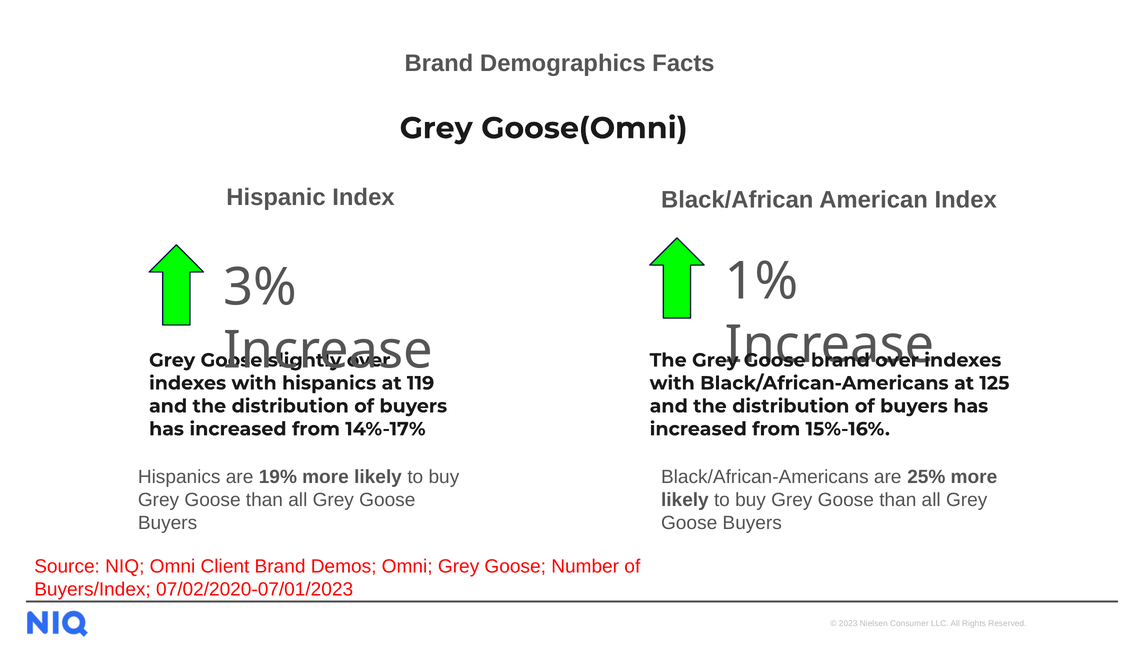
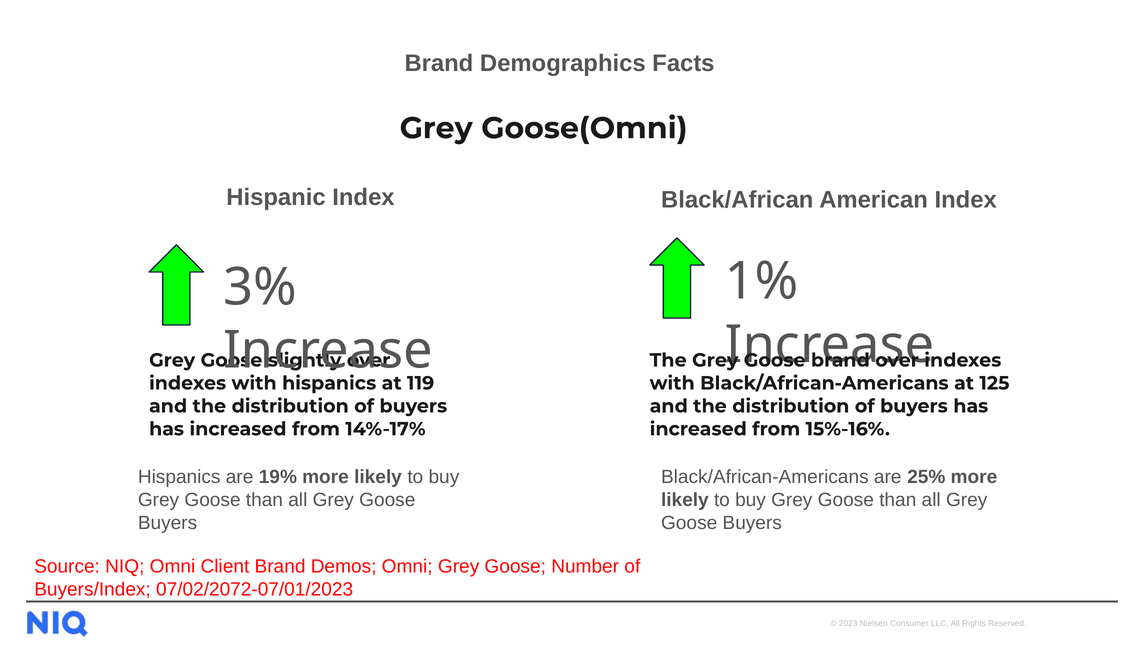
07/02/2020-07/01/2023: 07/02/2020-07/01/2023 -> 07/02/2072-07/01/2023 (255, 589)
